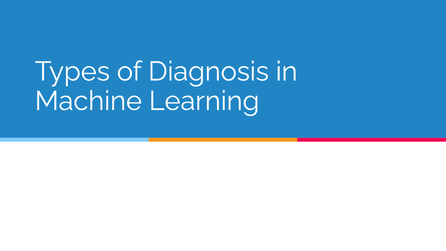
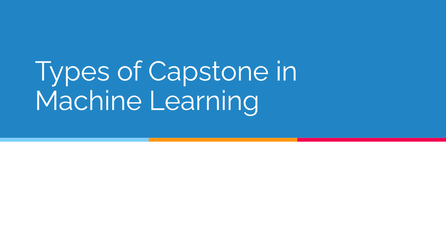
Diagnosis: Diagnosis -> Capstone (208, 71)
